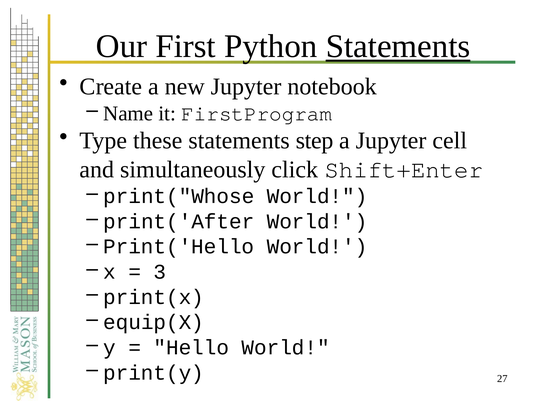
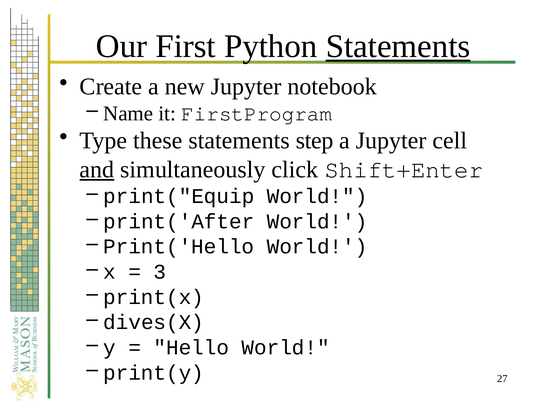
and underline: none -> present (97, 169)
print("Whose: print("Whose -> print("Equip (179, 196)
equip(X: equip(X -> dives(X (154, 322)
